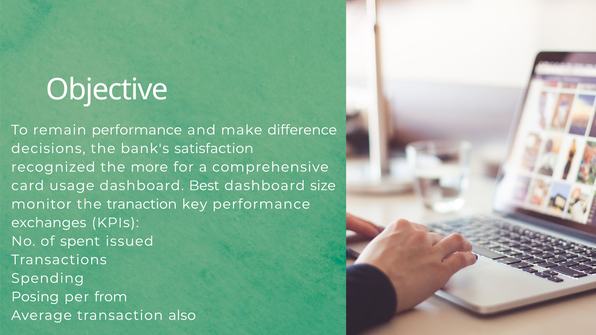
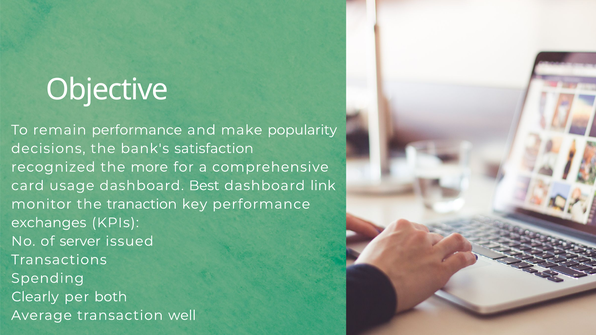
difference: difference -> popularity (302, 130)
size: size -> link (323, 186)
spent: spent -> server (80, 241)
Posing: Posing -> Clearly (35, 297)
from: from -> both (111, 297)
also: also -> well (182, 316)
